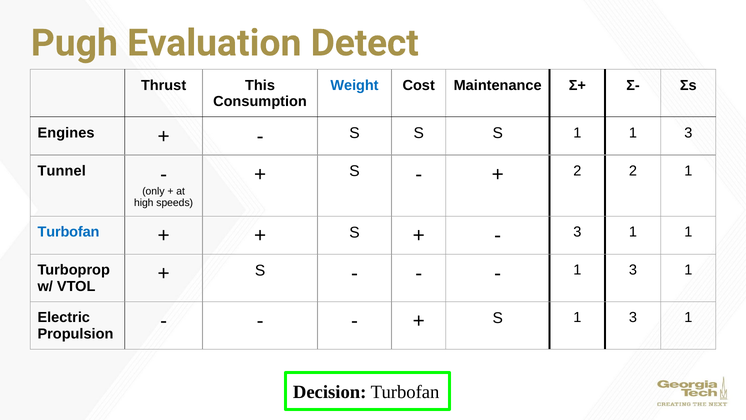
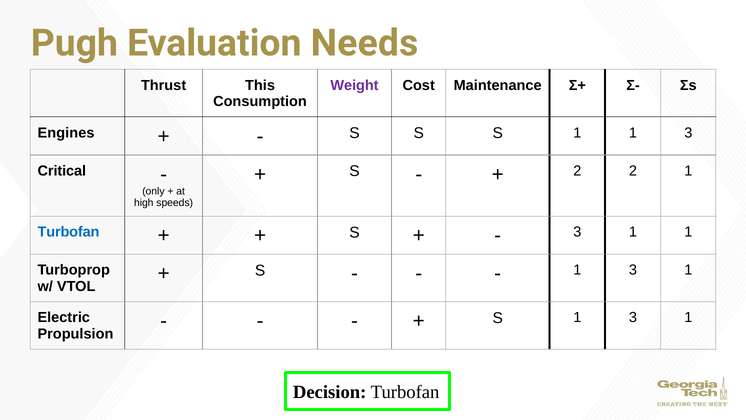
Detect: Detect -> Needs (364, 43)
Weight colour: blue -> purple (355, 85)
Tunnel: Tunnel -> Critical (62, 171)
